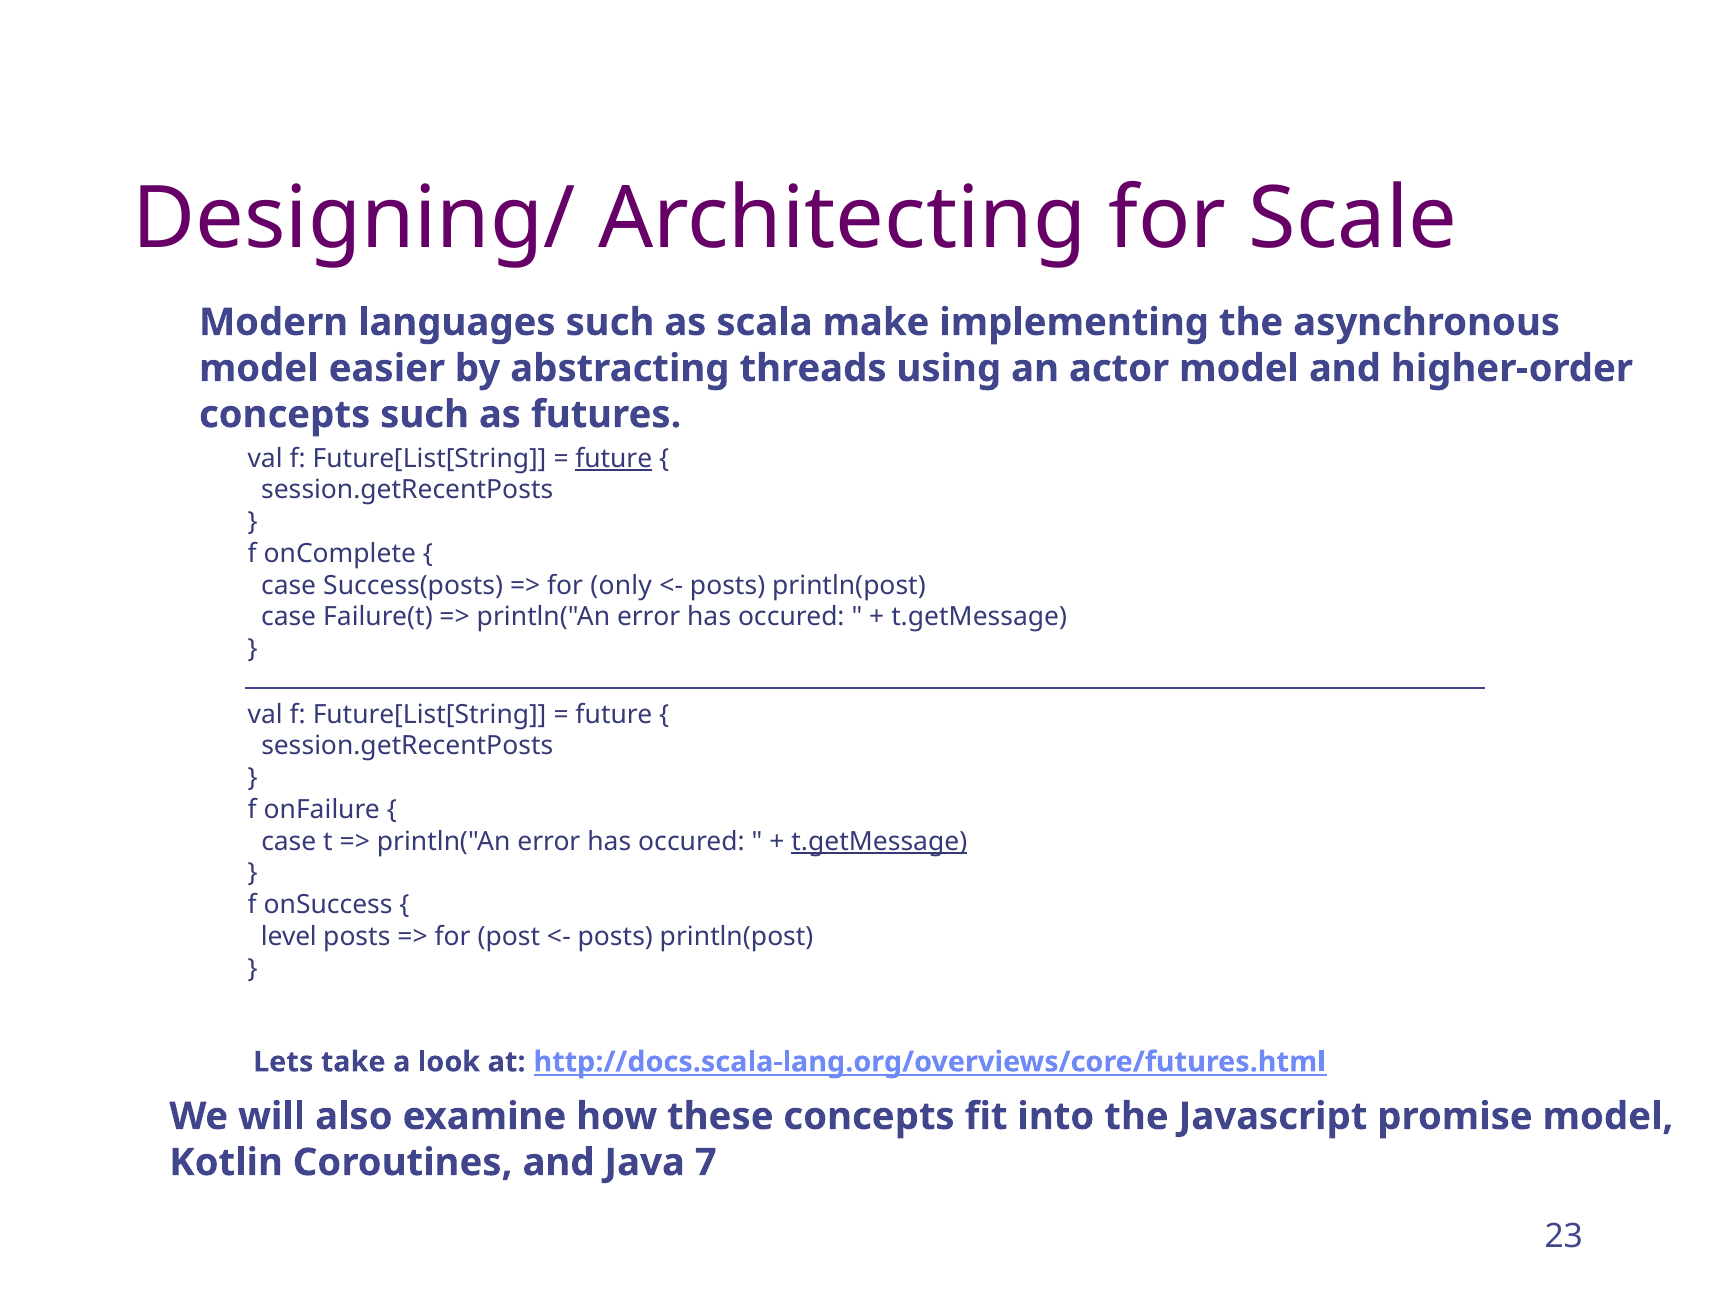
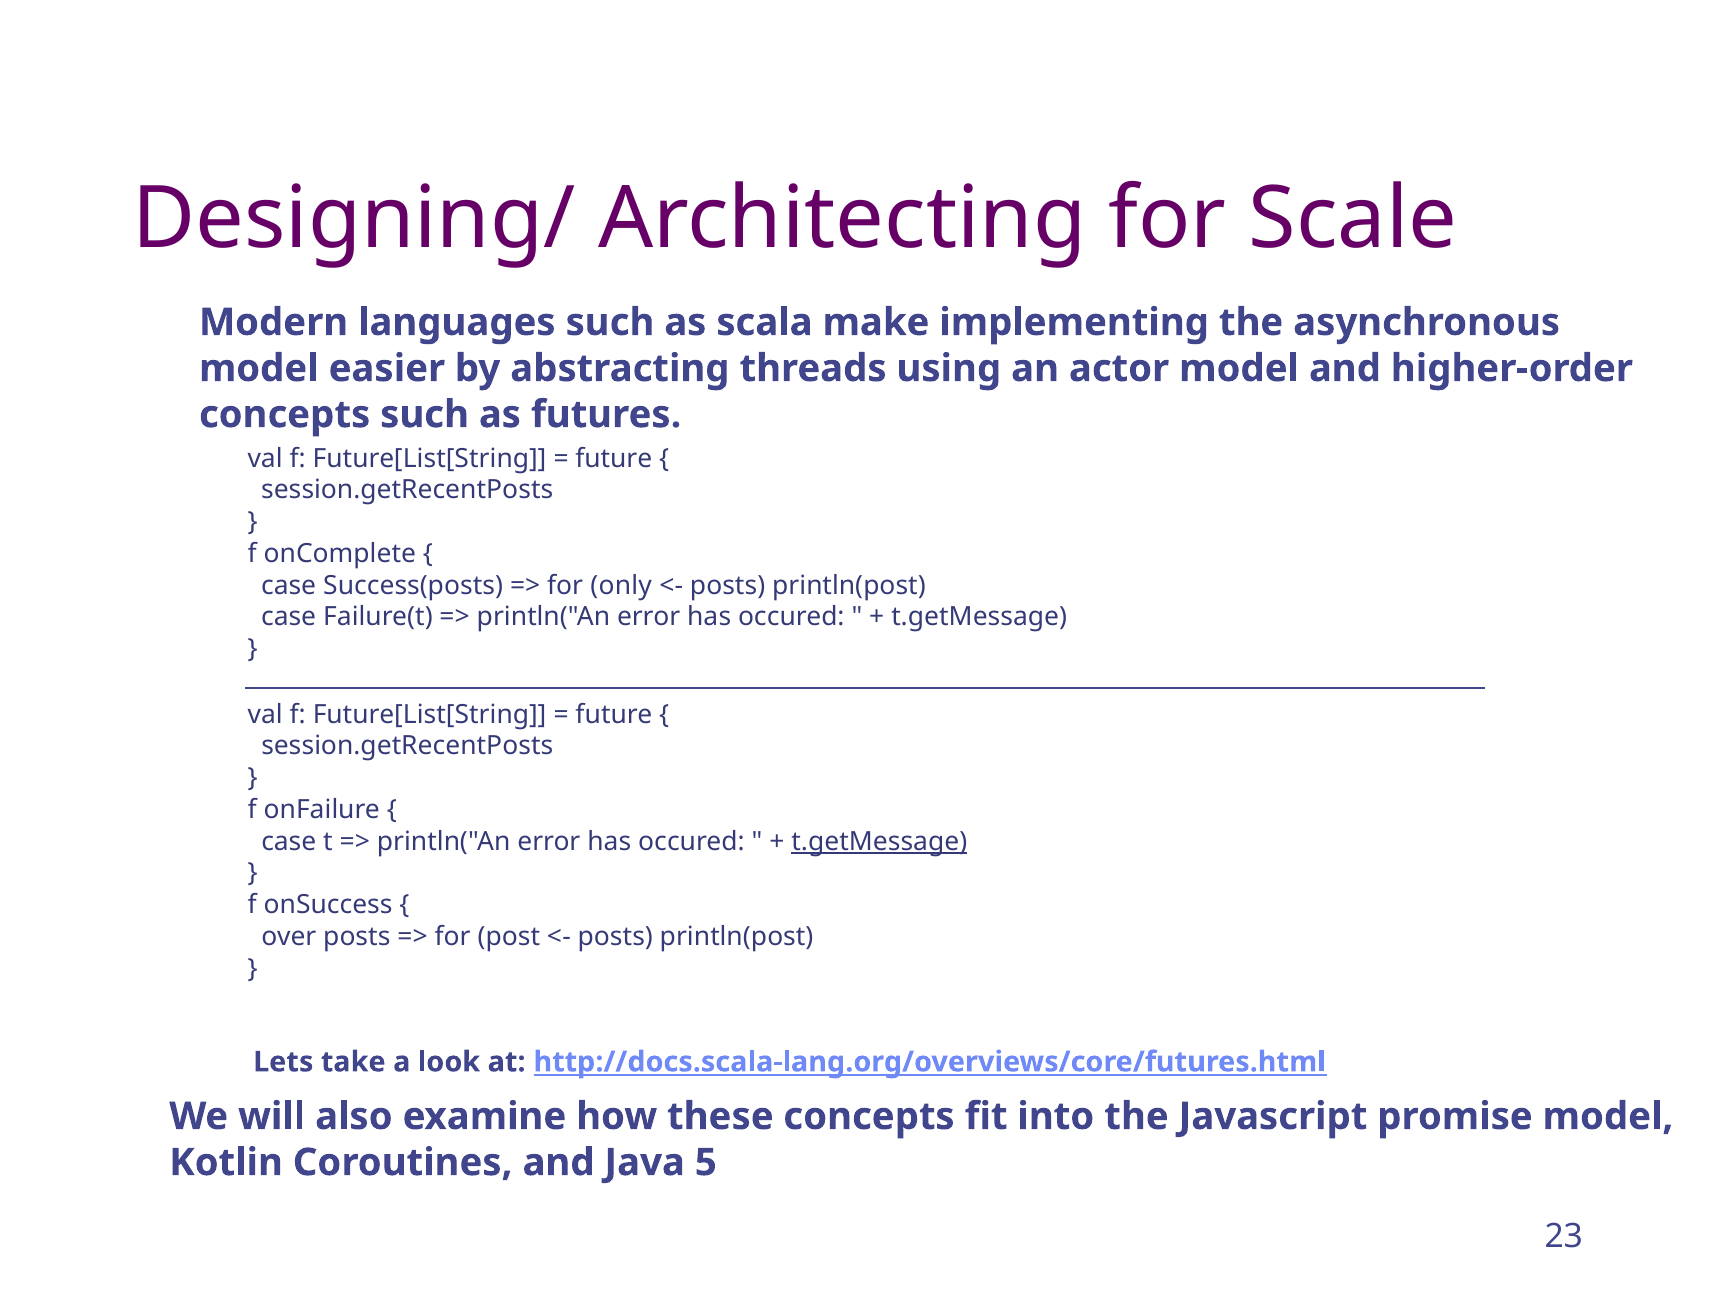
future underline: present -> none (614, 459)
level: level -> over (289, 937)
7: 7 -> 5 (706, 1163)
